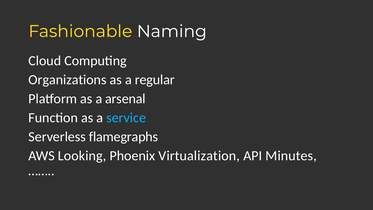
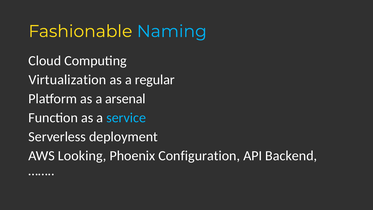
Naming colour: white -> light blue (172, 31)
Organizations: Organizations -> Virtualization (67, 80)
flamegraphs: flamegraphs -> deployment (123, 137)
Virtualization: Virtualization -> Configuration (199, 156)
Minutes: Minutes -> Backend (291, 156)
